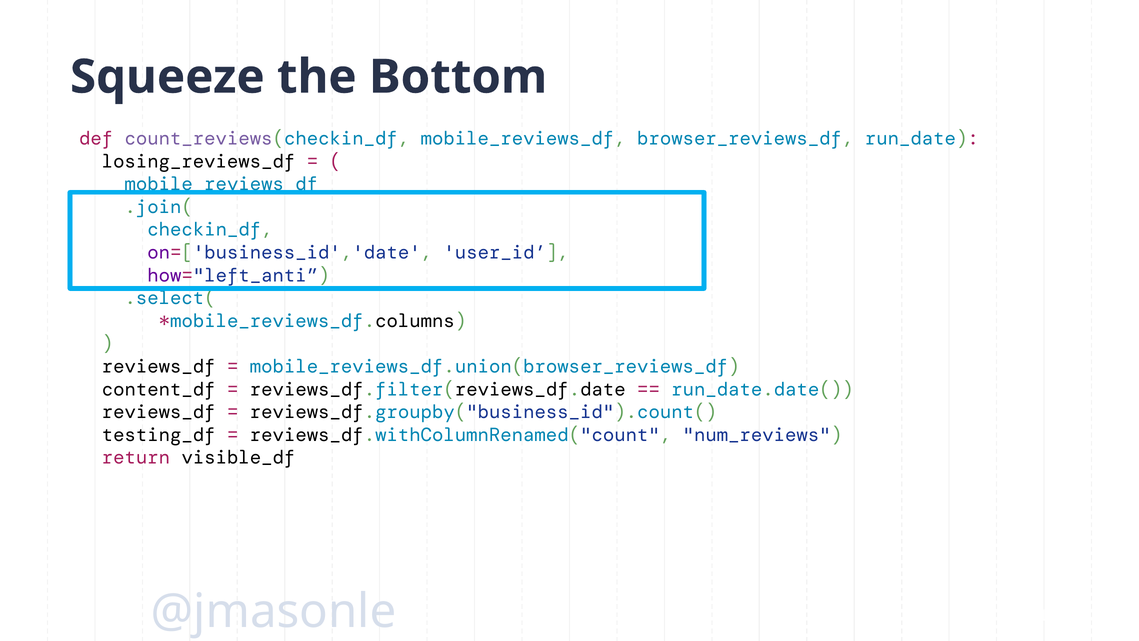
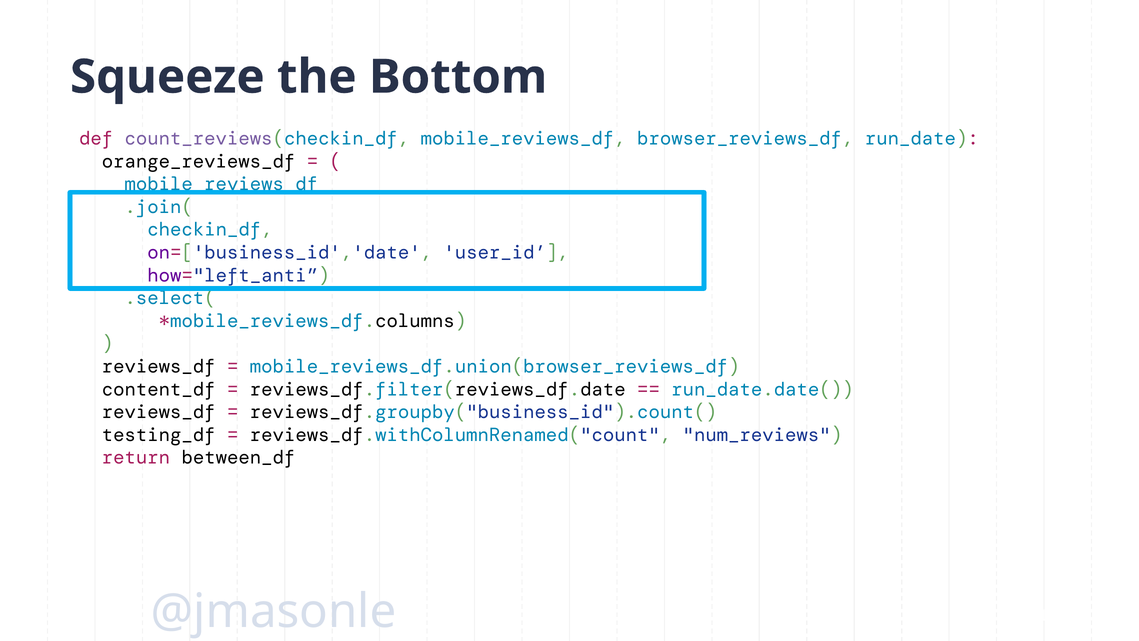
losing_reviews_df: losing_reviews_df -> orange_reviews_df (199, 161)
visible_df: visible_df -> between_df (238, 457)
